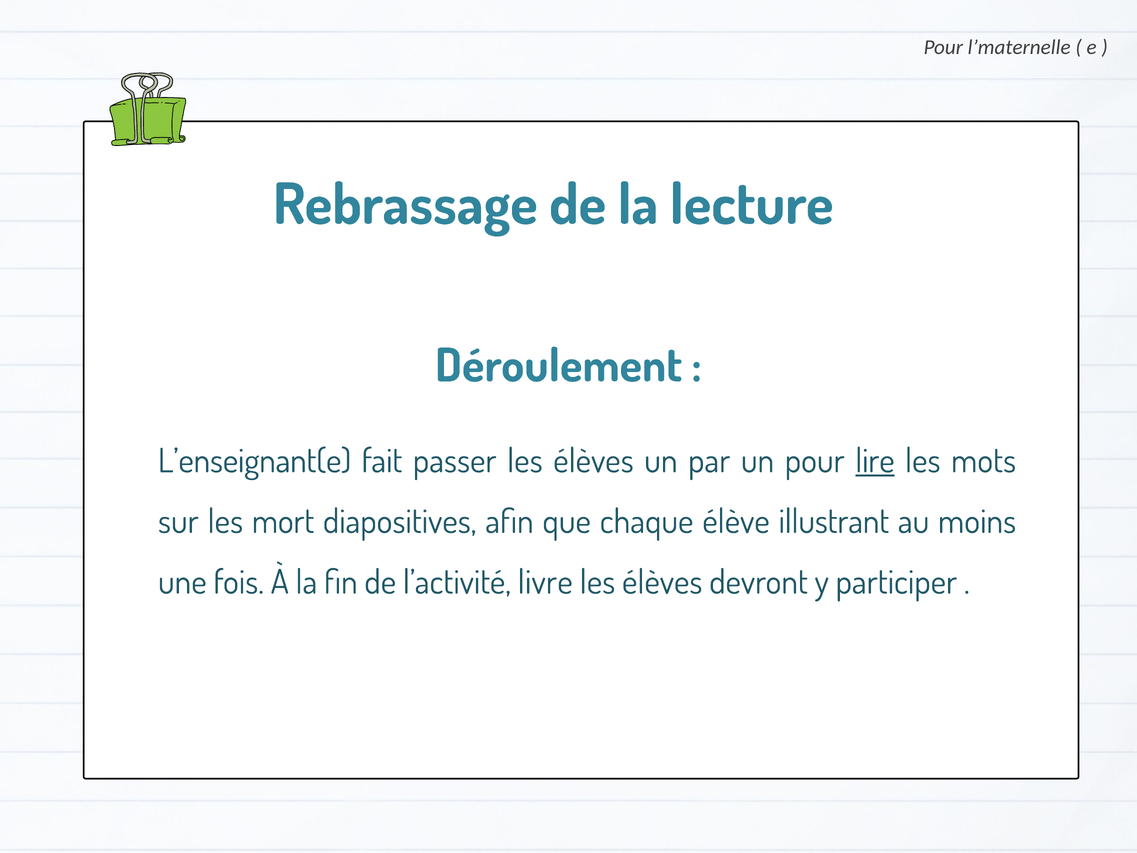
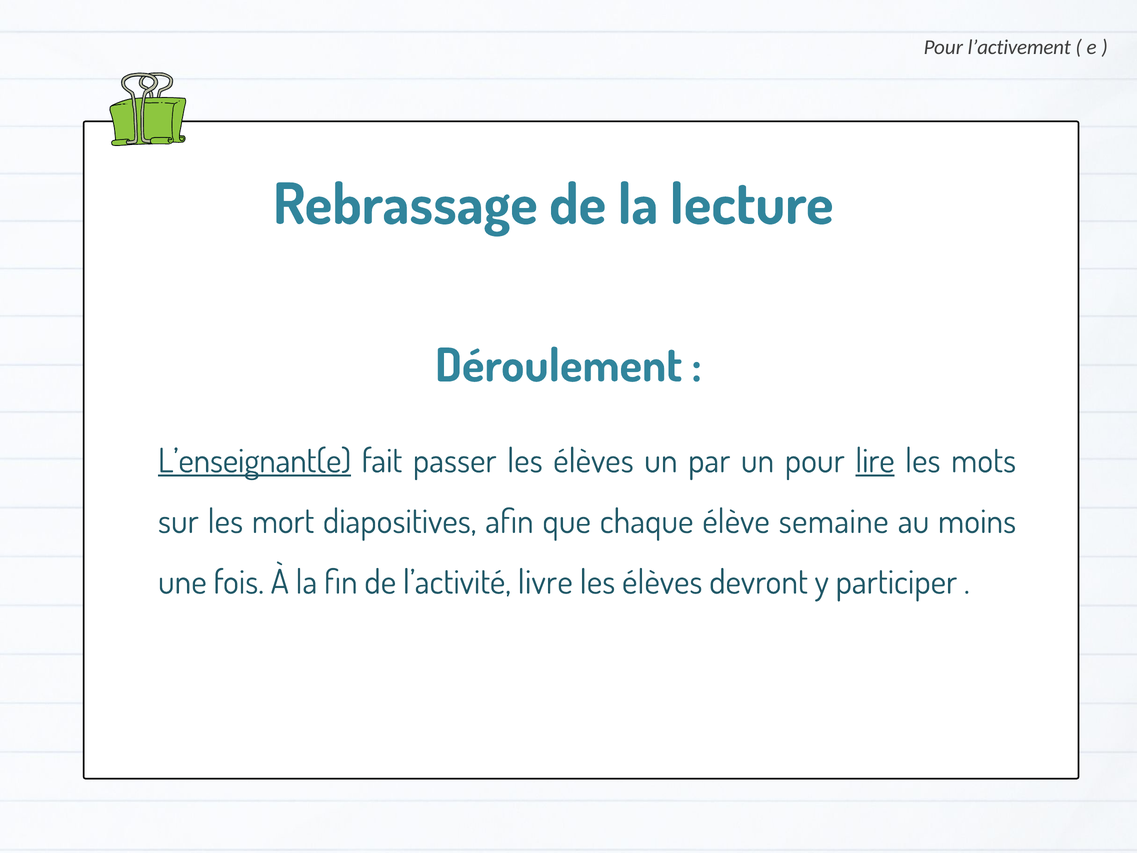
l’maternelle: l’maternelle -> l’activement (1019, 47)
L’enseignant(e underline: none -> present (255, 461)
illustrant: illustrant -> semaine (834, 522)
